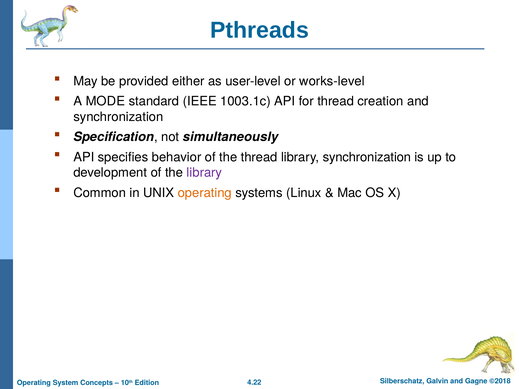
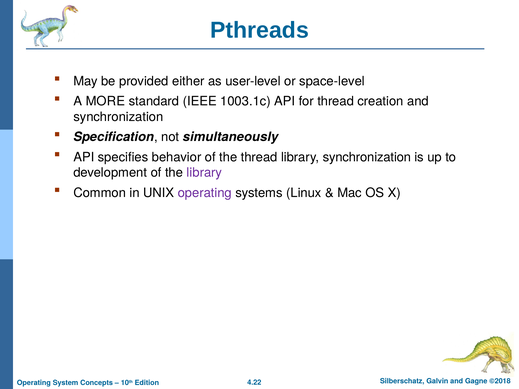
works-level: works-level -> space-level (332, 81)
MODE: MODE -> MORE (105, 101)
operating colour: orange -> purple (205, 193)
